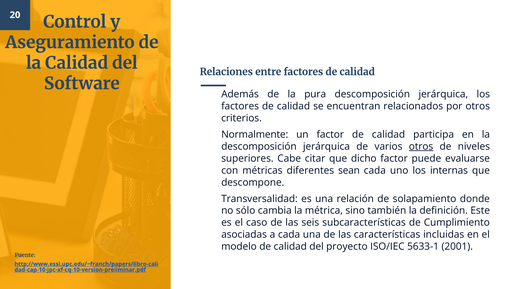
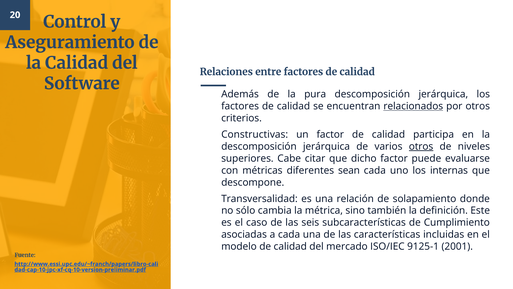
relacionados underline: none -> present (413, 106)
Normalmente: Normalmente -> Constructivas (255, 134)
proyecto: proyecto -> mercado (347, 246)
5633-1: 5633-1 -> 9125-1 (423, 246)
